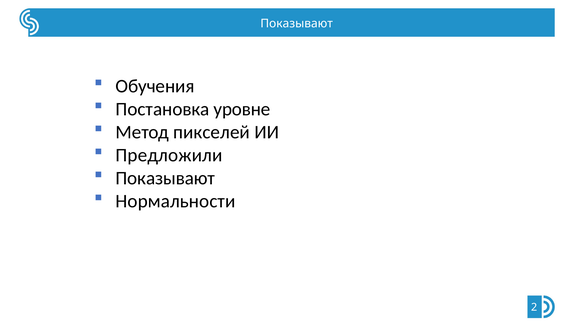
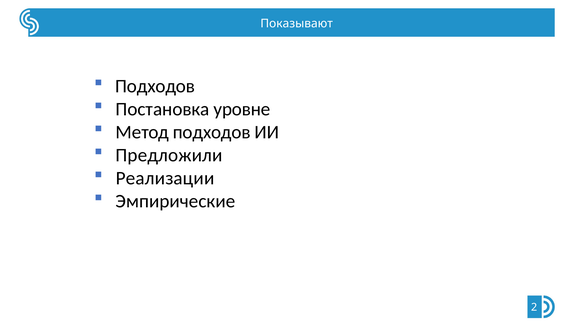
Обучения: Обучения -> Подходов (155, 86)
Метод пикселей: пикселей -> подходов (212, 132)
Показывают: Показывают -> Реализации (165, 178)
Нормальности: Нормальности -> Эмпирические (175, 201)
